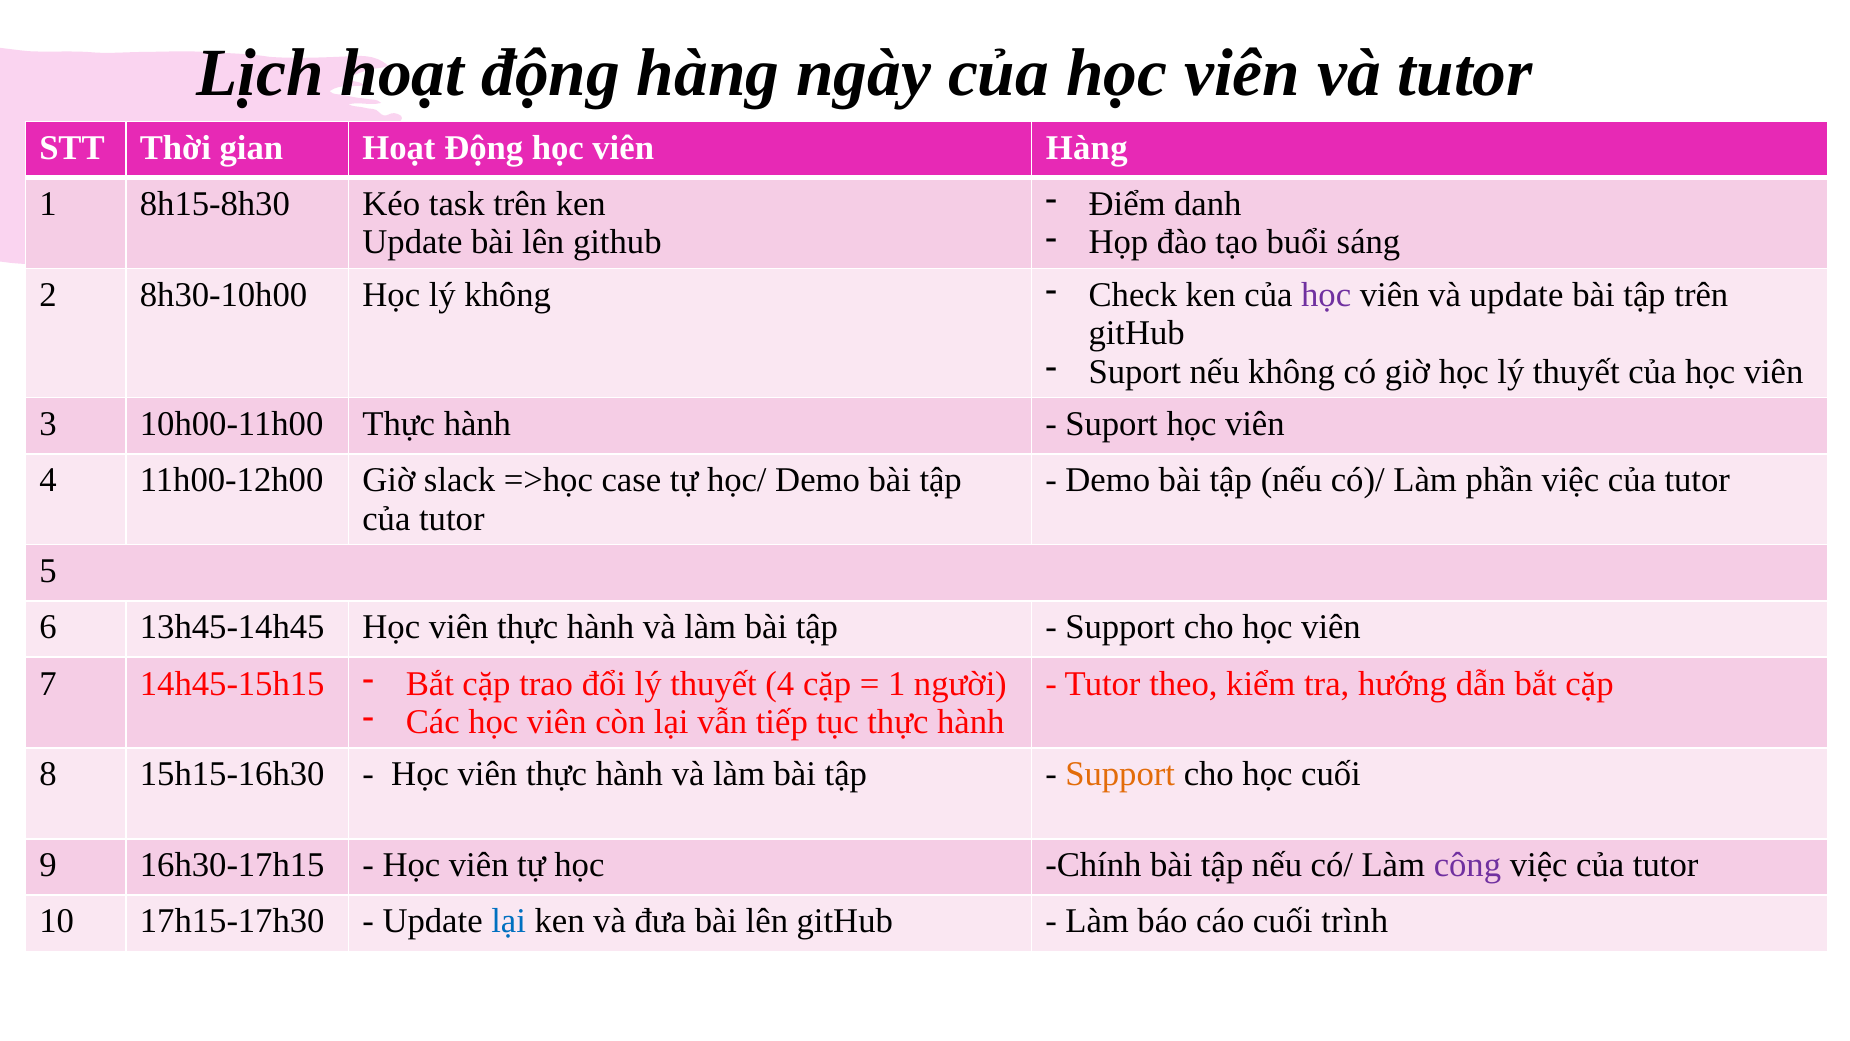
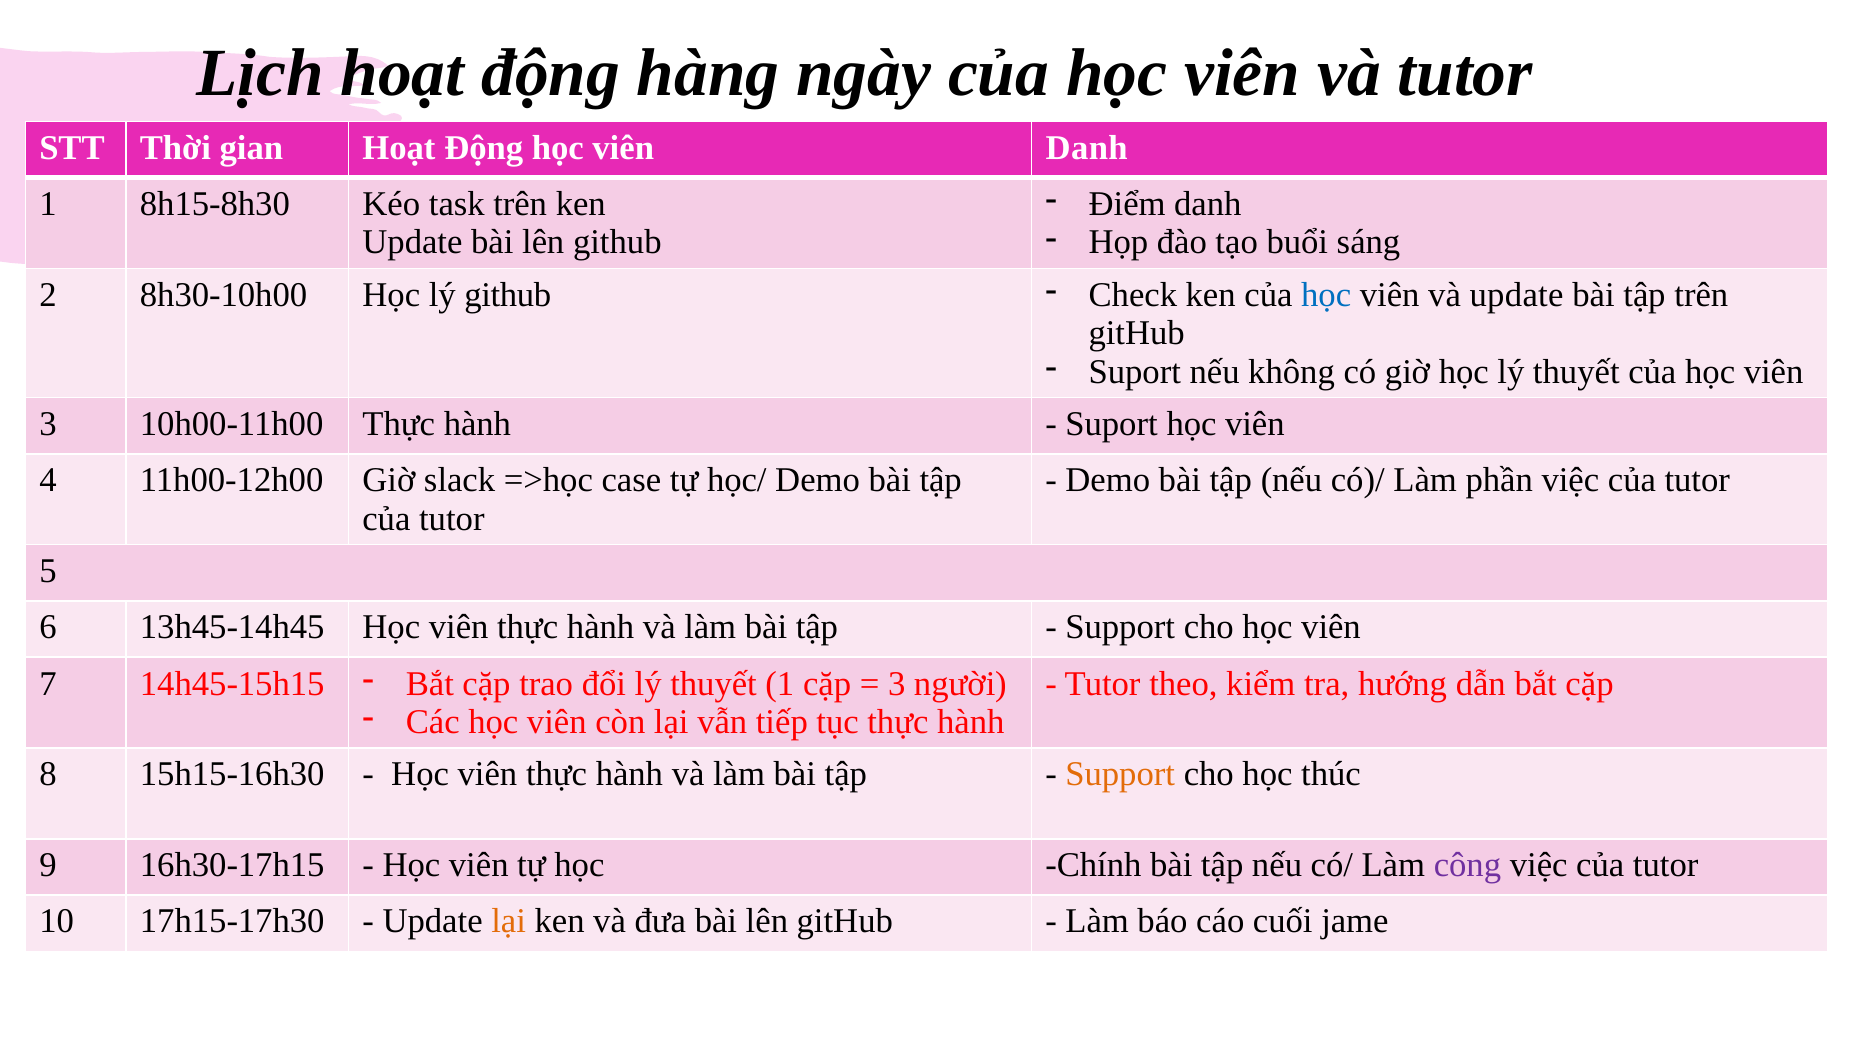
viên Hàng: Hàng -> Danh (1087, 148)
lý không: không -> github (508, 295)
học colour: purple -> blue (1326, 295)
thuyết 4: 4 -> 1 (780, 683)
1: 1 -> 3 (897, 683)
học cuối: cuối -> thúc (1331, 774)
lại colour: blue -> orange (509, 921)
trình: trình -> jame (1355, 921)
